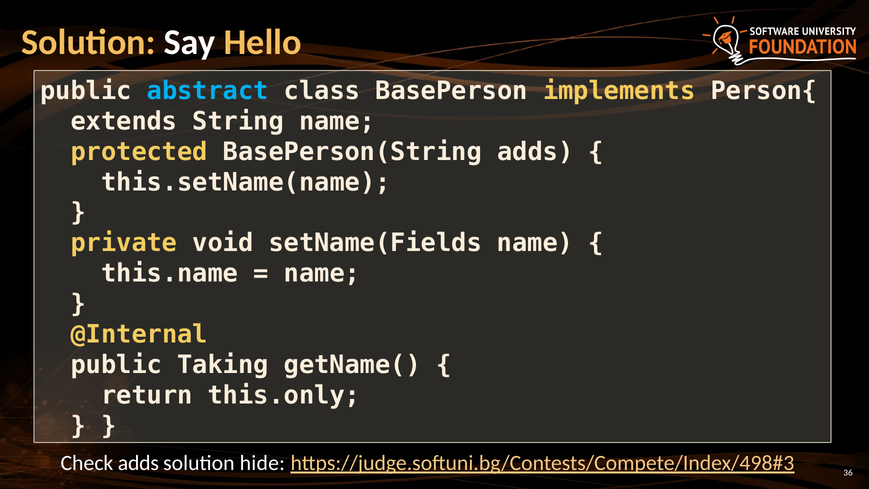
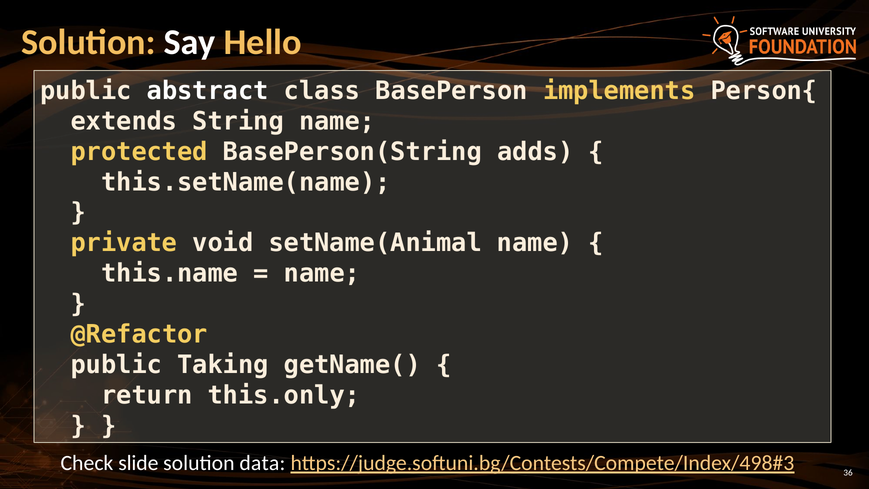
abstract colour: light blue -> white (208, 91)
setName(Fields: setName(Fields -> setName(Animal (375, 243)
@Internal: @Internal -> @Refactor (139, 334)
Check adds: adds -> slide (138, 463)
hide: hide -> data (262, 463)
